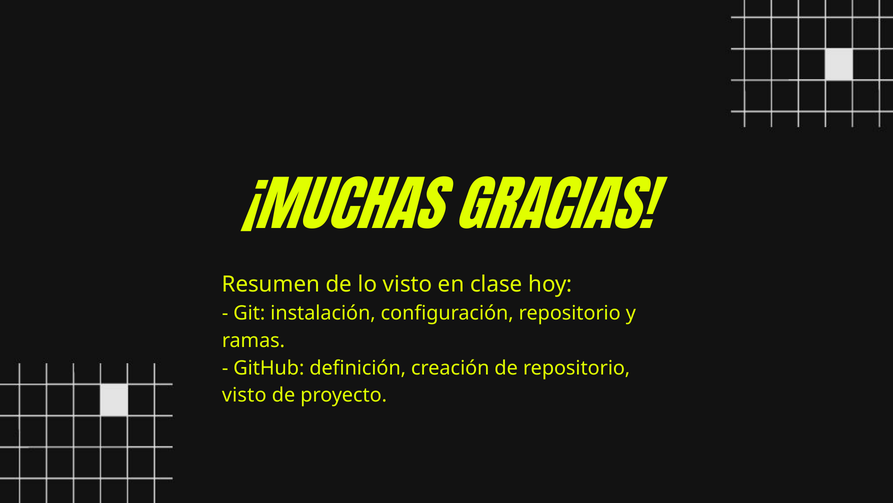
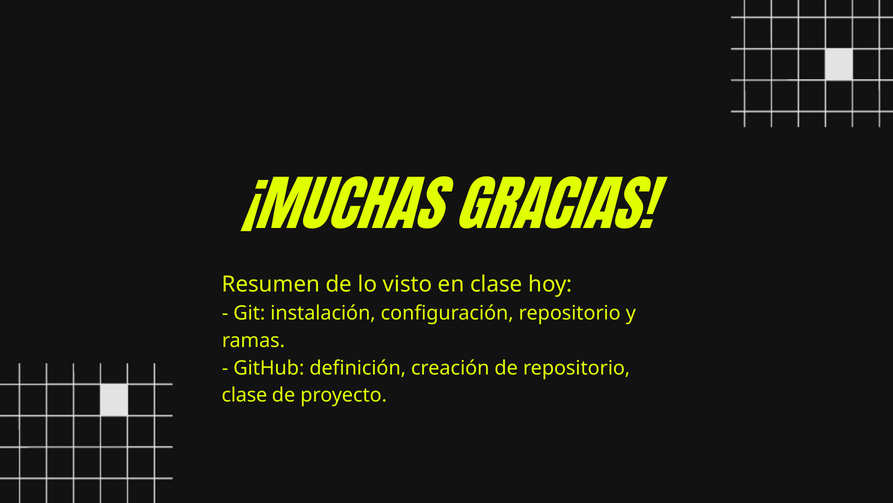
visto: visto -> clase (244, 395)
